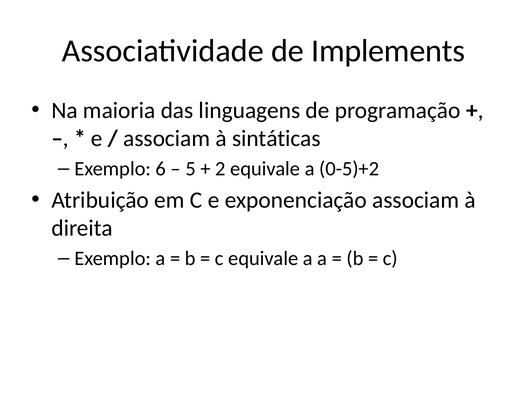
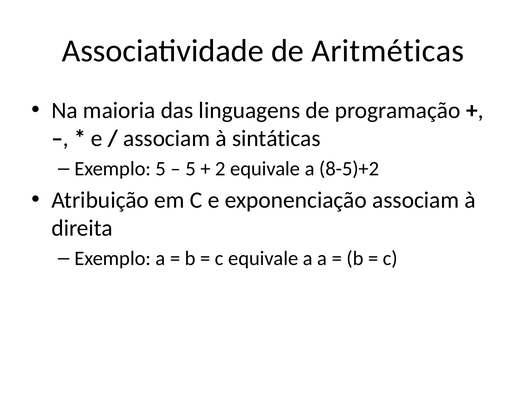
Implements: Implements -> Aritméticas (388, 51)
Exemplo 6: 6 -> 5 (161, 169)
0-5)+2: 0-5)+2 -> 8-5)+2 (349, 169)
